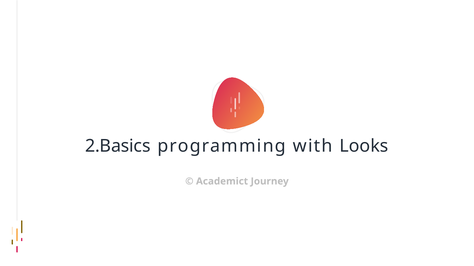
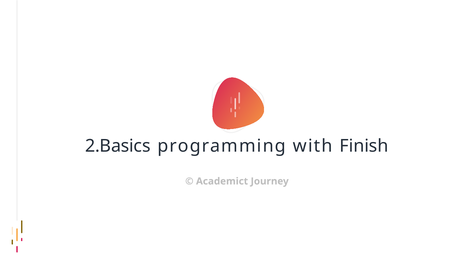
Looks: Looks -> Finish (364, 146)
